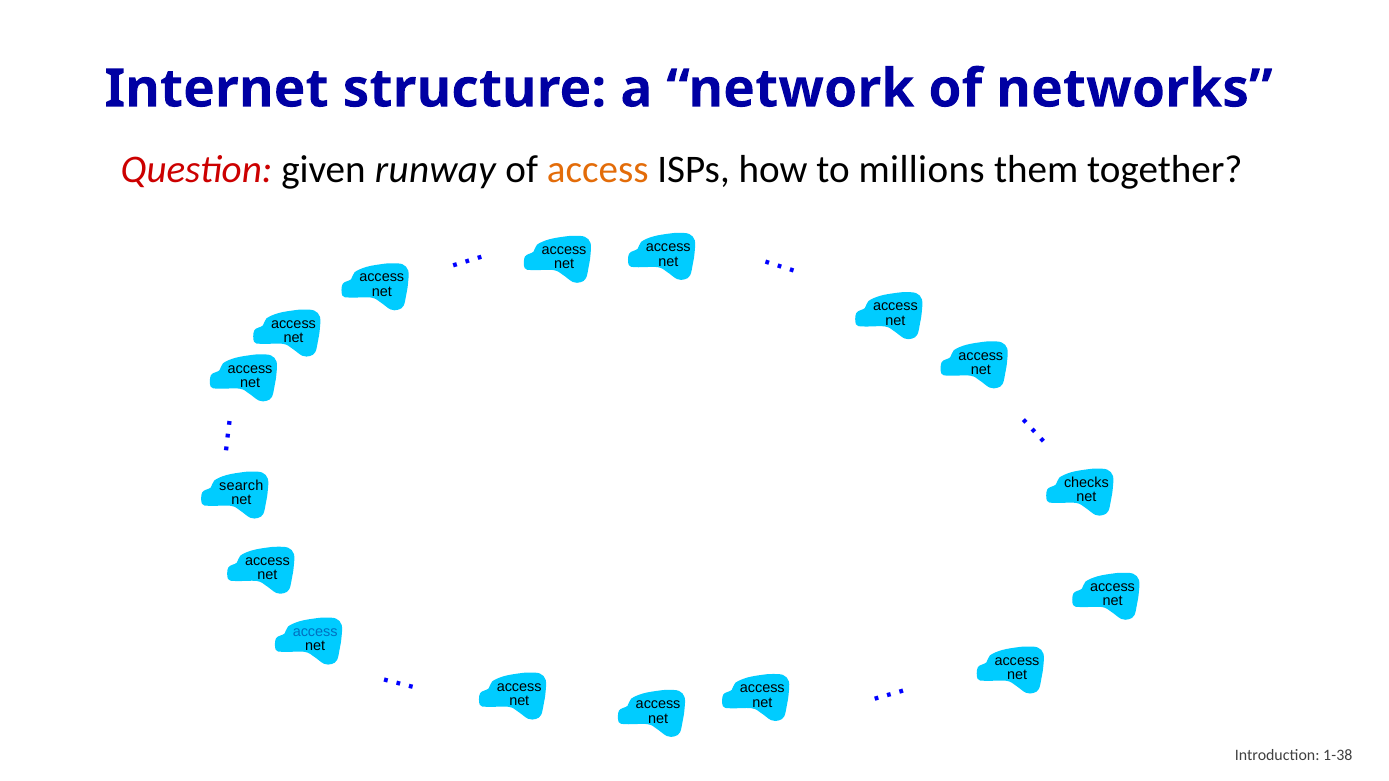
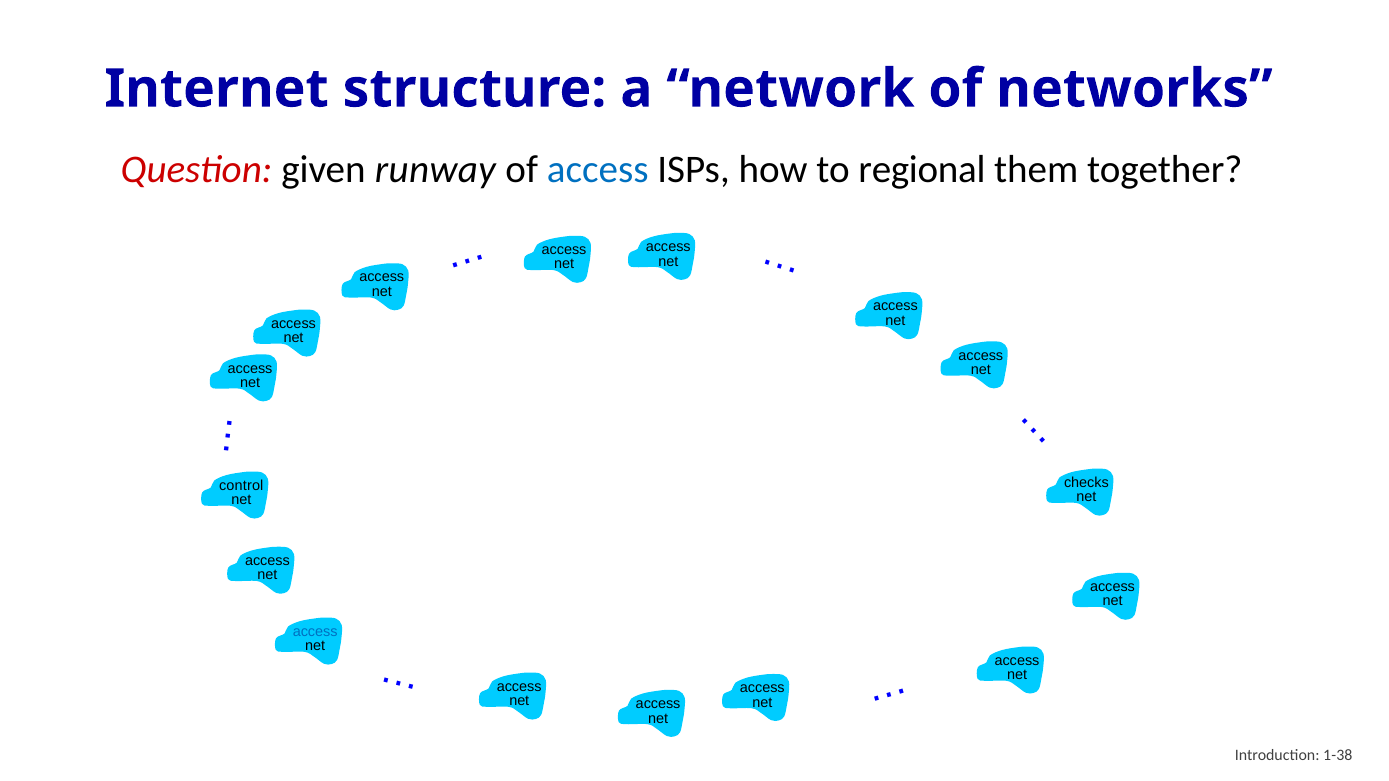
access colour: orange -> blue (598, 169)
millions: millions -> regional (922, 169)
search: search -> control (241, 486)
